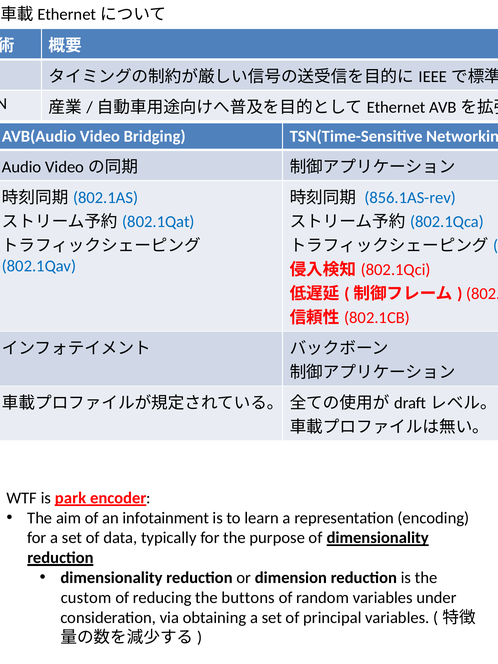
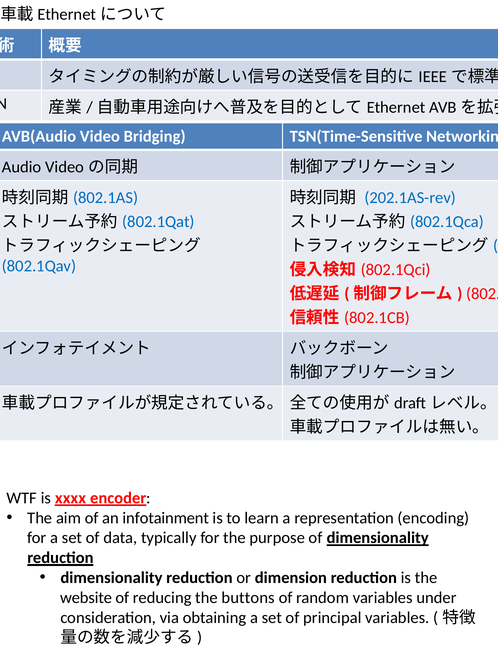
856.1AS-rev: 856.1AS-rev -> 202.1AS-rev (410, 198)
park: park -> xxxx (70, 498)
custom: custom -> website (86, 598)
